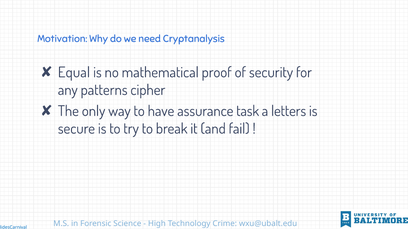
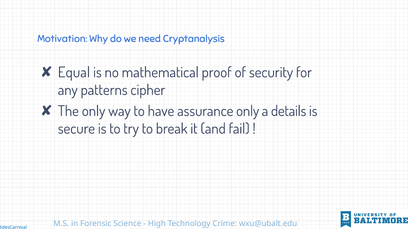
assurance task: task -> only (248, 111)
letters: letters -> details (289, 111)
